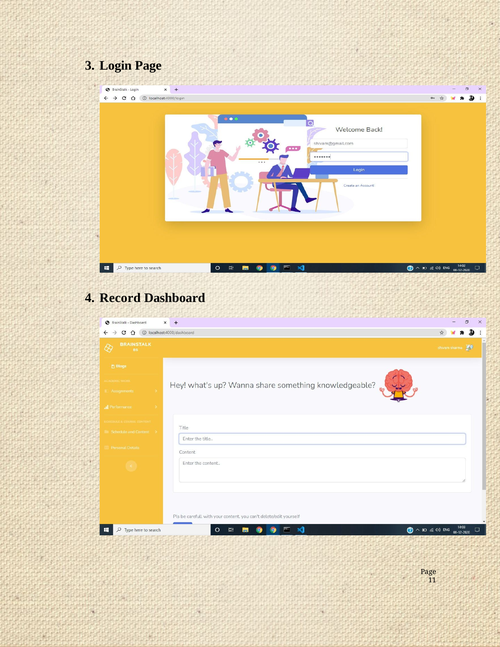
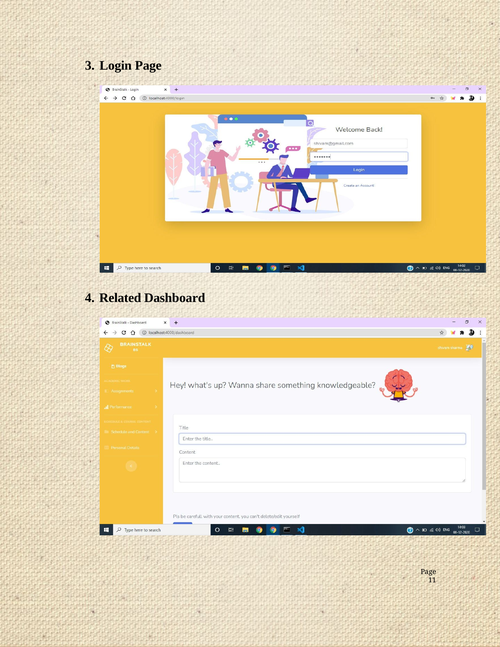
Record: Record -> Related (120, 298)
